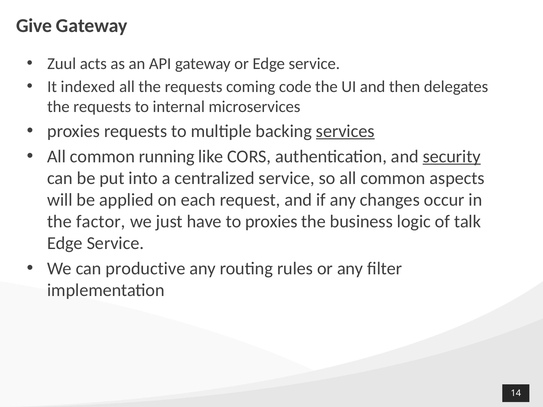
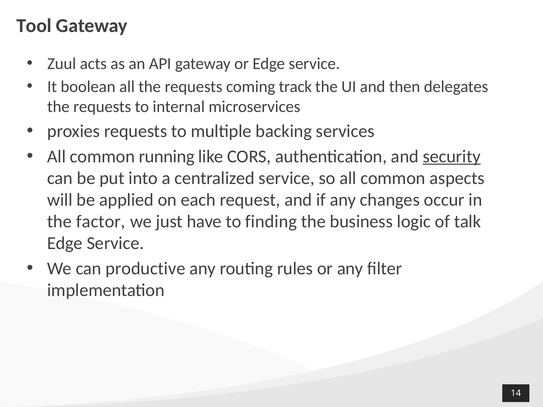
Give: Give -> Tool (34, 26)
indexed: indexed -> boolean (88, 87)
code: code -> track (295, 87)
services underline: present -> none (345, 131)
to proxies: proxies -> finding (271, 222)
